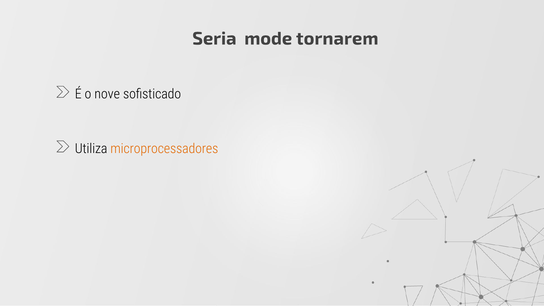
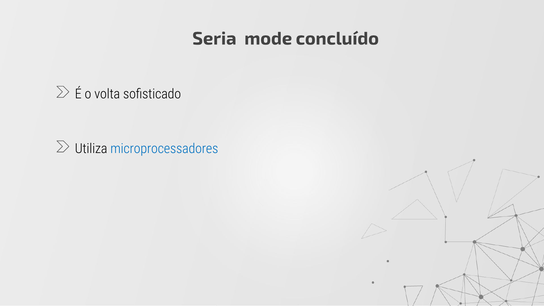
tornarem: tornarem -> concluído (337, 39)
nove: nove -> volta (107, 94)
microprocessadores colour: orange -> blue (164, 149)
